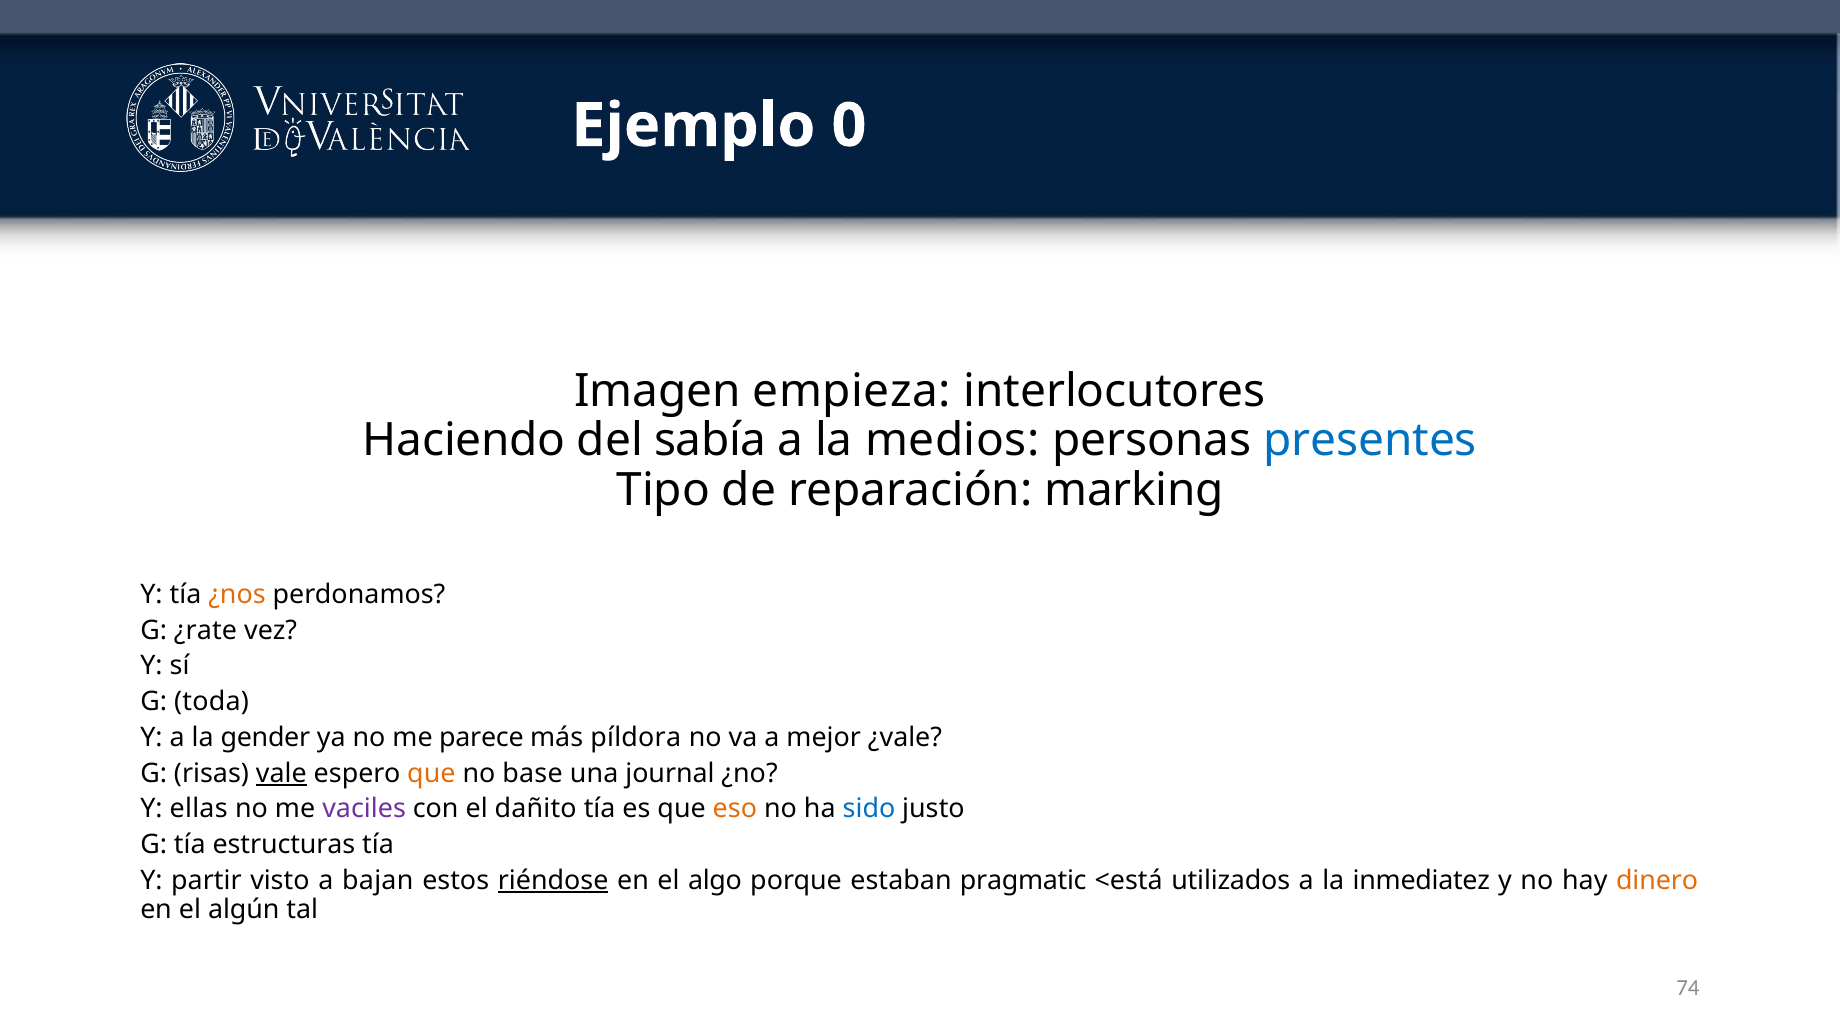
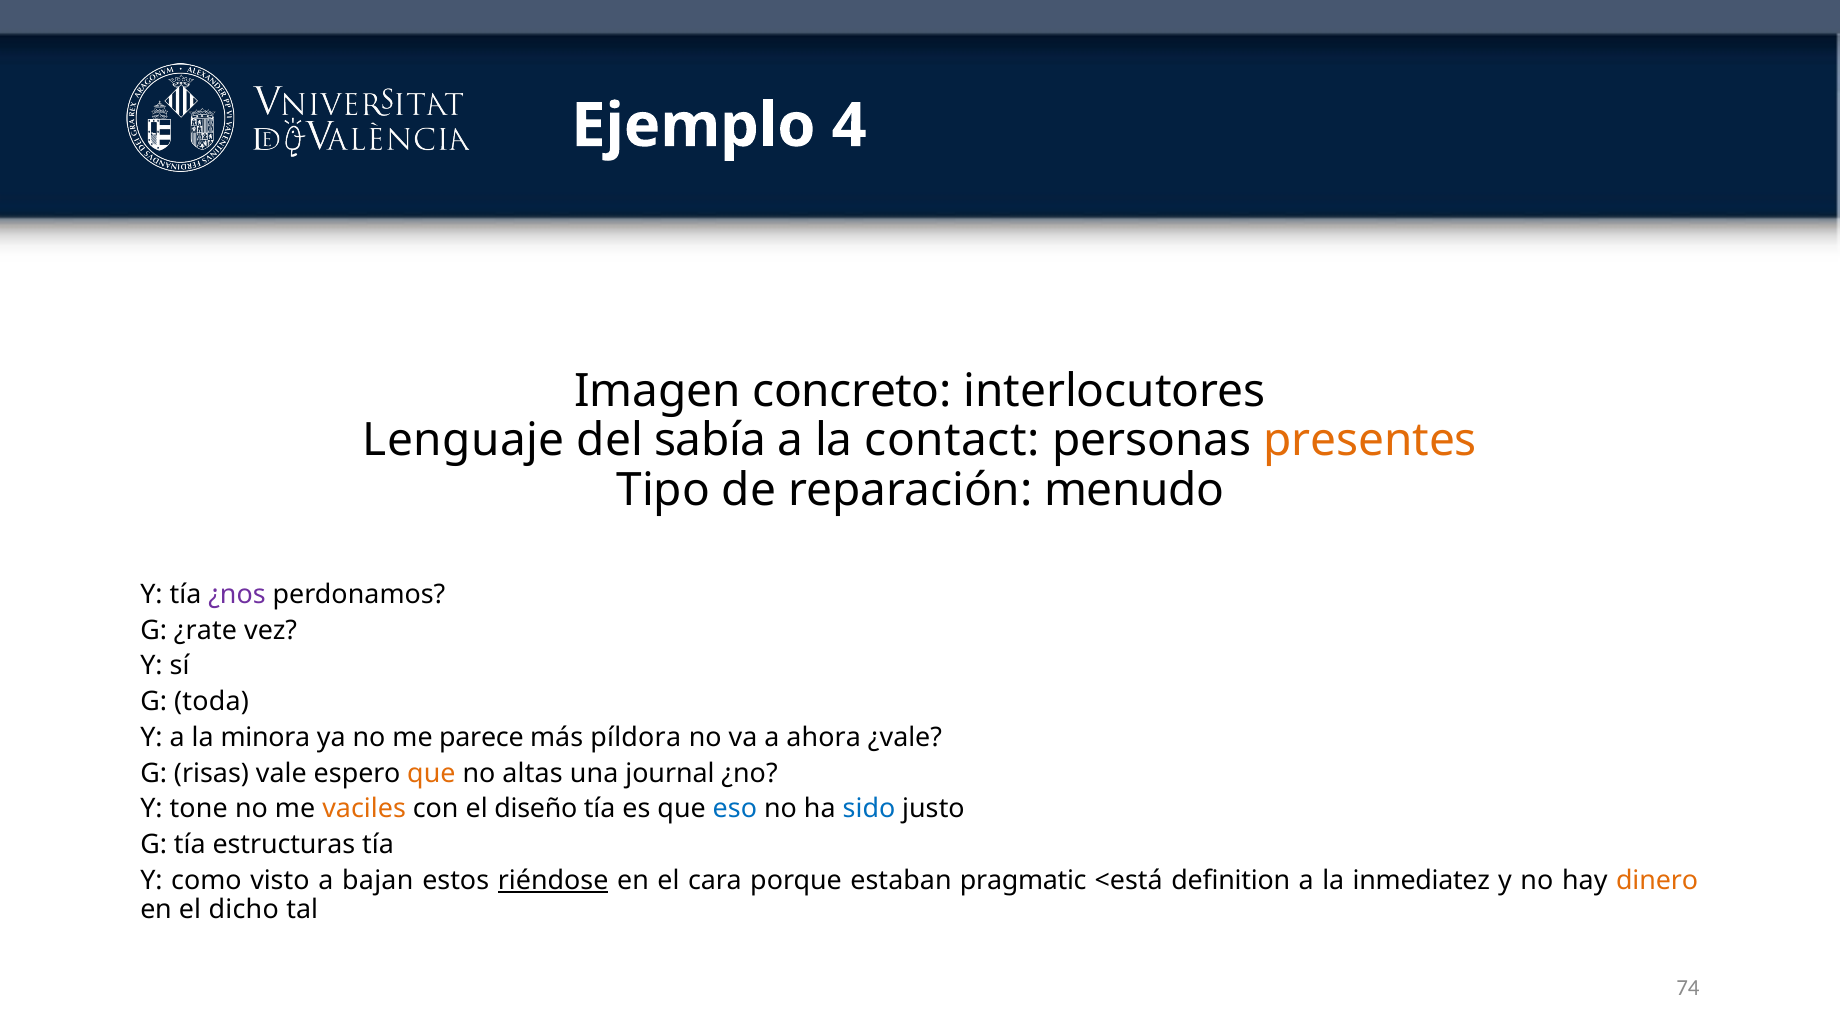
0: 0 -> 4 (849, 126)
empieza: empieza -> concreto (852, 391)
Haciendo: Haciendo -> Lenguaje (464, 441)
medios: medios -> contact (952, 441)
presentes colour: blue -> orange (1370, 441)
marking: marking -> menudo (1134, 490)
¿nos colour: orange -> purple (237, 595)
gender: gender -> minora (265, 738)
mejor: mejor -> ahora (824, 738)
vale underline: present -> none (281, 773)
base: base -> altas (533, 773)
ellas: ellas -> tone (199, 809)
vaciles colour: purple -> orange (364, 809)
dañito: dañito -> diseño (536, 809)
eso colour: orange -> blue (735, 809)
partir: partir -> como (206, 881)
algo: algo -> cara (715, 881)
utilizados: utilizados -> definition (1231, 881)
algún: algún -> dicho (244, 910)
